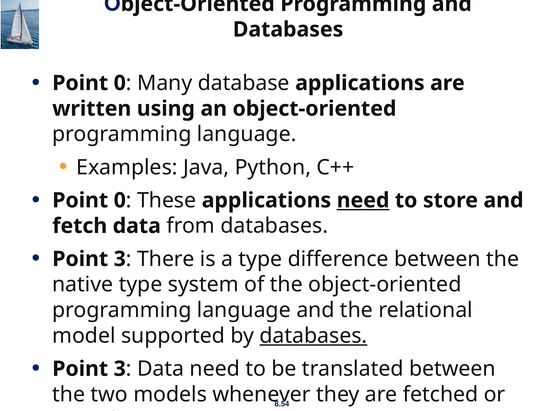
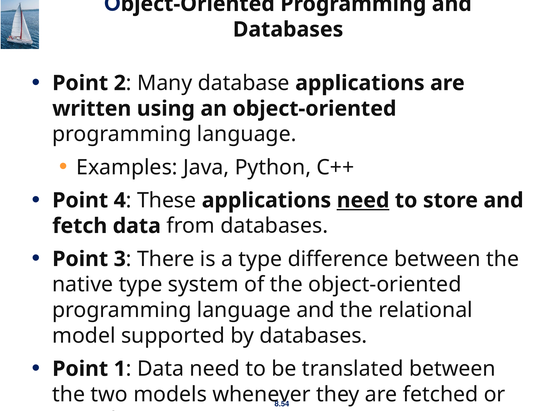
0: 0 -> 2 (120, 83)
0: 0 -> 4 (120, 200)
databases underline: present -> none (313, 336)
3: 3 -> 1 (120, 369)
